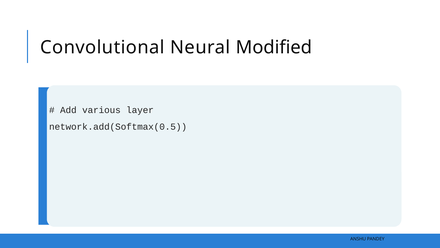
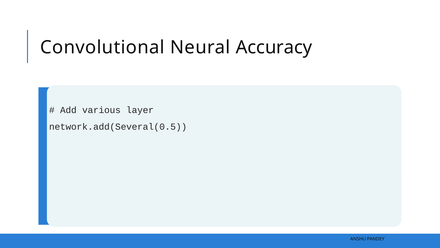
Modified: Modified -> Accuracy (274, 47)
network.add(Softmax(0.5: network.add(Softmax(0.5 -> network.add(Several(0.5 (118, 126)
